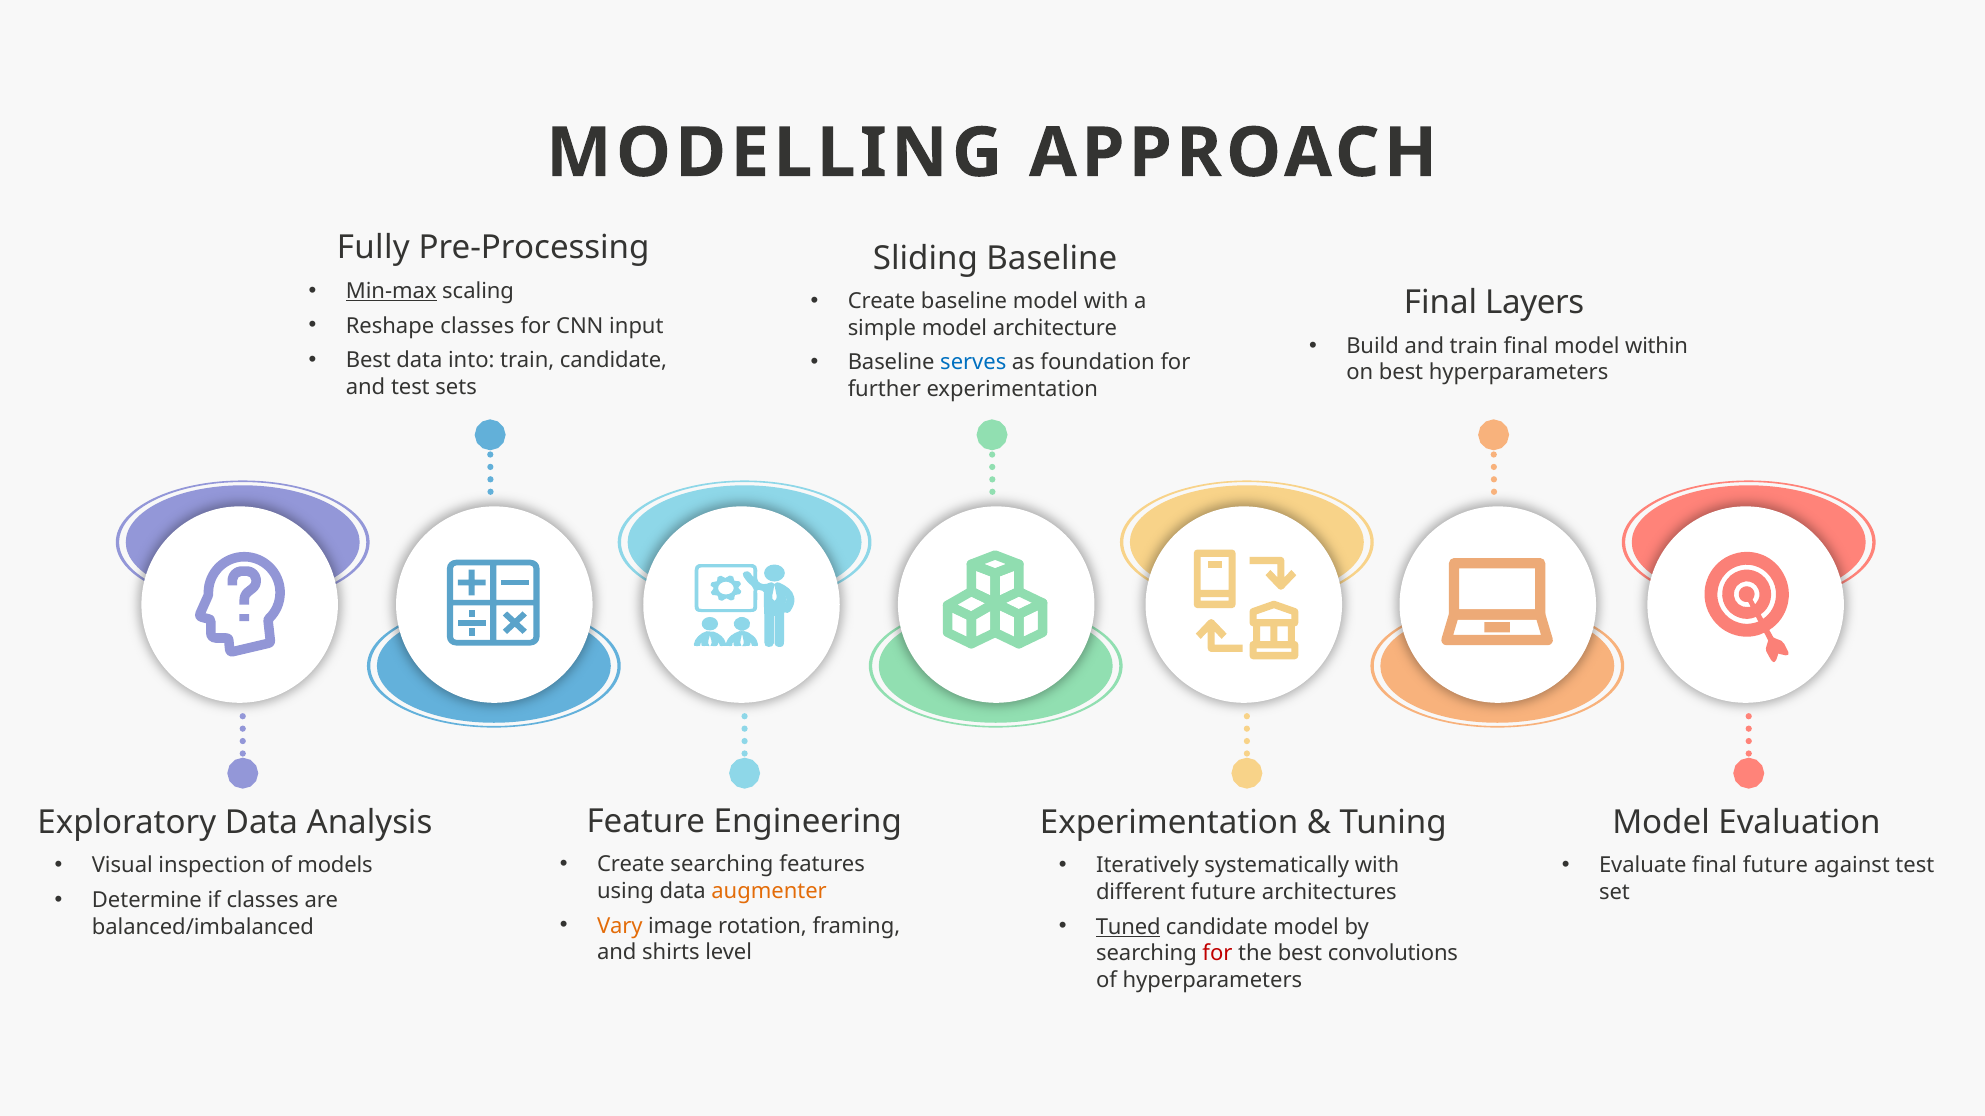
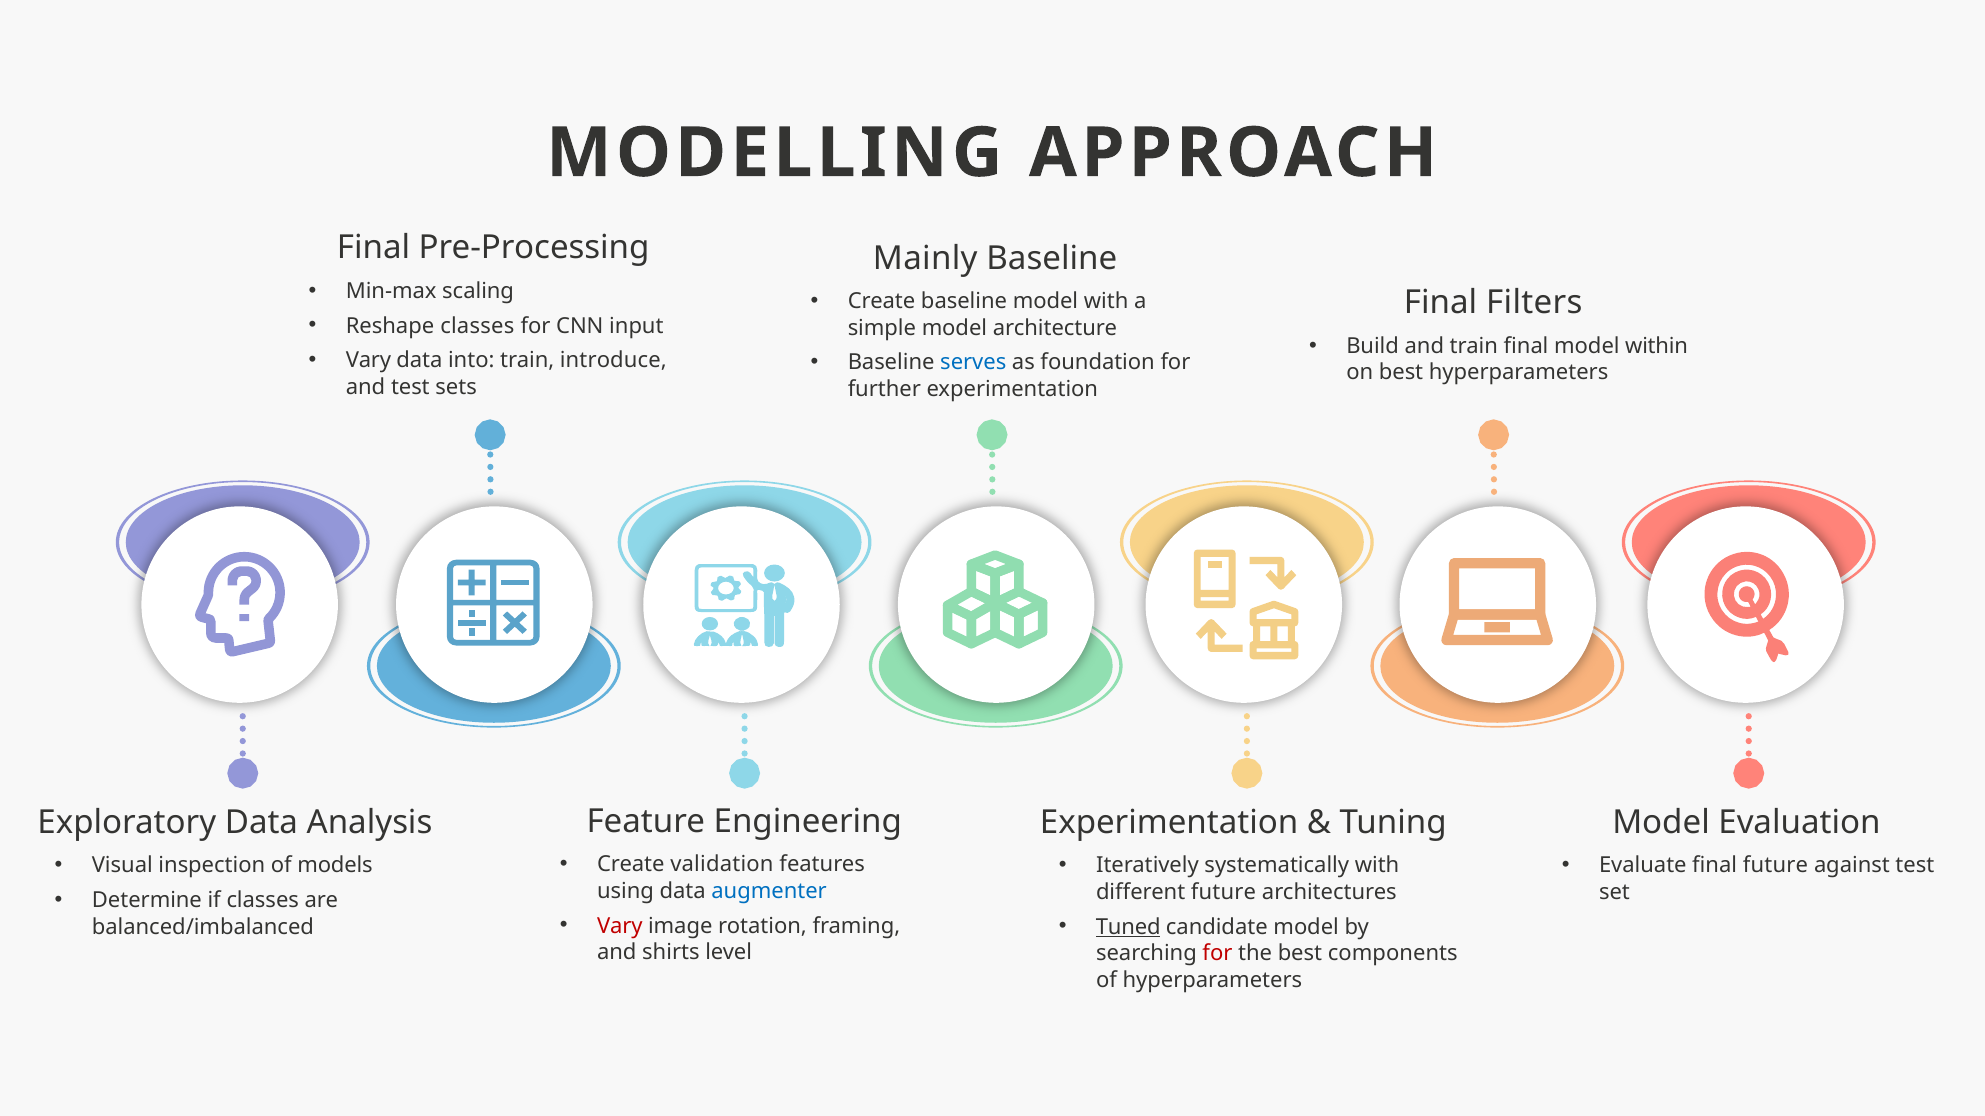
Fully: Fully -> Final (374, 248)
Sliding: Sliding -> Mainly (925, 258)
Min-max underline: present -> none (391, 291)
Layers: Layers -> Filters (1534, 303)
Best: Best -> Vary (368, 361)
train candidate: candidate -> introduce (613, 361)
Create searching: searching -> validation (722, 865)
augmenter colour: orange -> blue (769, 892)
Vary colour: orange -> red (620, 926)
convolutions: convolutions -> components (1393, 954)
